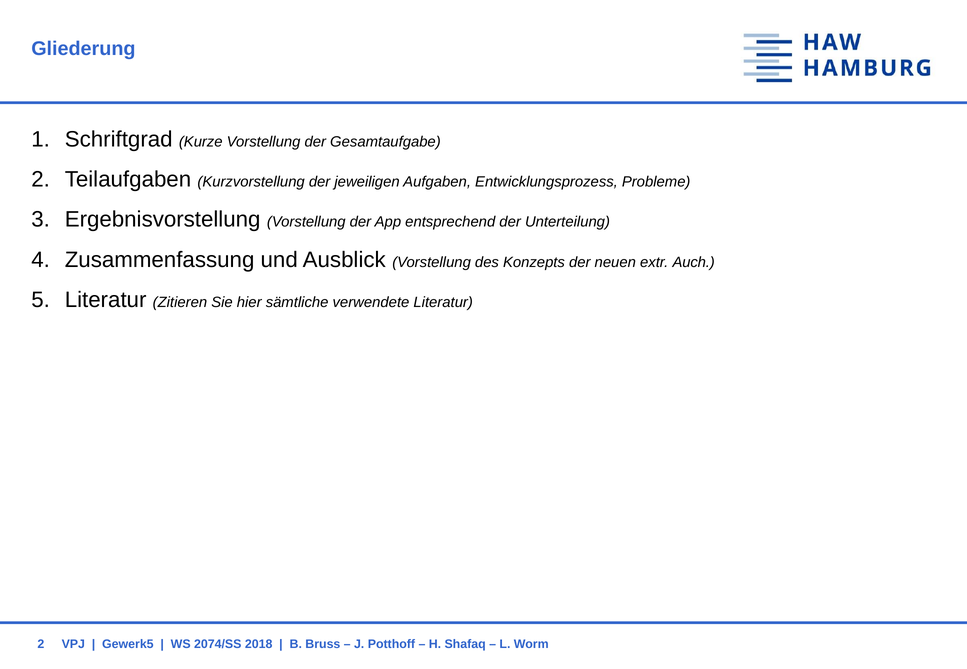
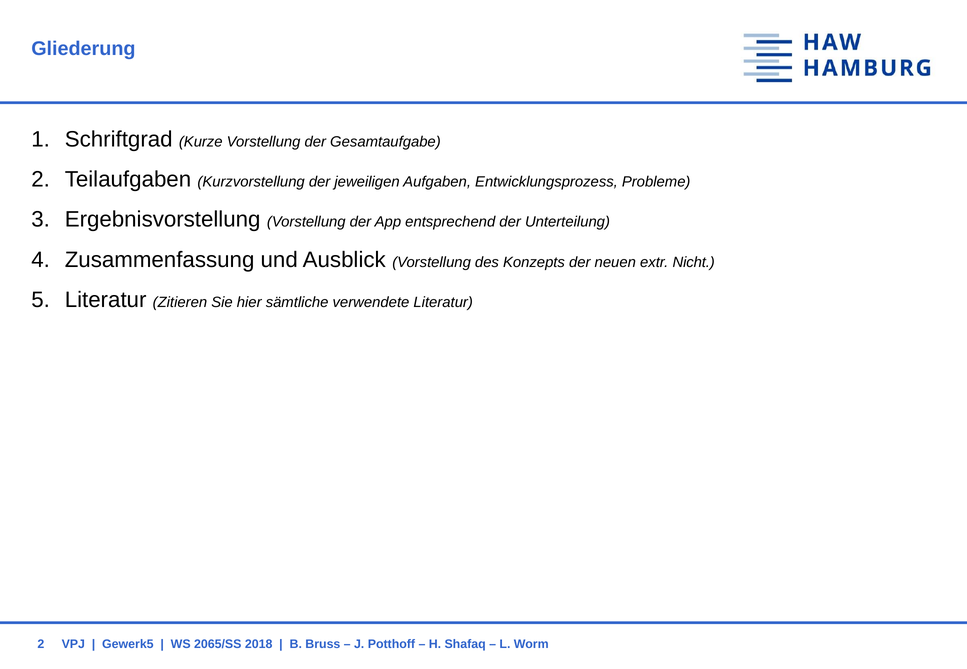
Auch: Auch -> Nicht (694, 262)
2074/SS: 2074/SS -> 2065/SS (218, 644)
